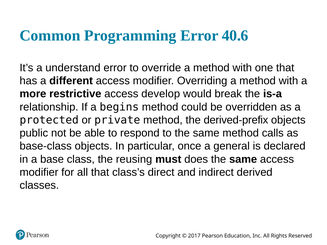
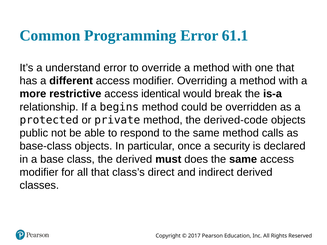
40.6: 40.6 -> 61.1 (235, 35)
develop: develop -> identical (161, 94)
derived-prefix: derived-prefix -> derived-code (236, 120)
general: general -> security (232, 146)
the reusing: reusing -> derived (134, 159)
